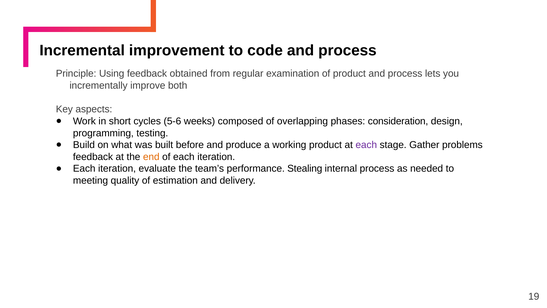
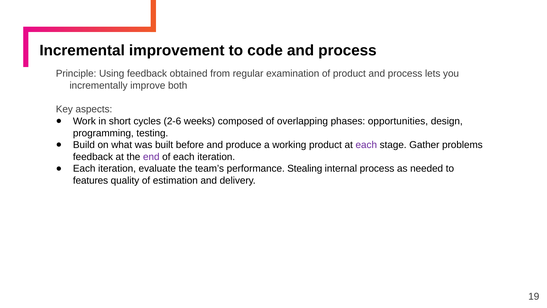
5-6: 5-6 -> 2-6 (172, 121)
consideration: consideration -> opportunities (398, 121)
end colour: orange -> purple (151, 157)
meeting: meeting -> features (91, 180)
